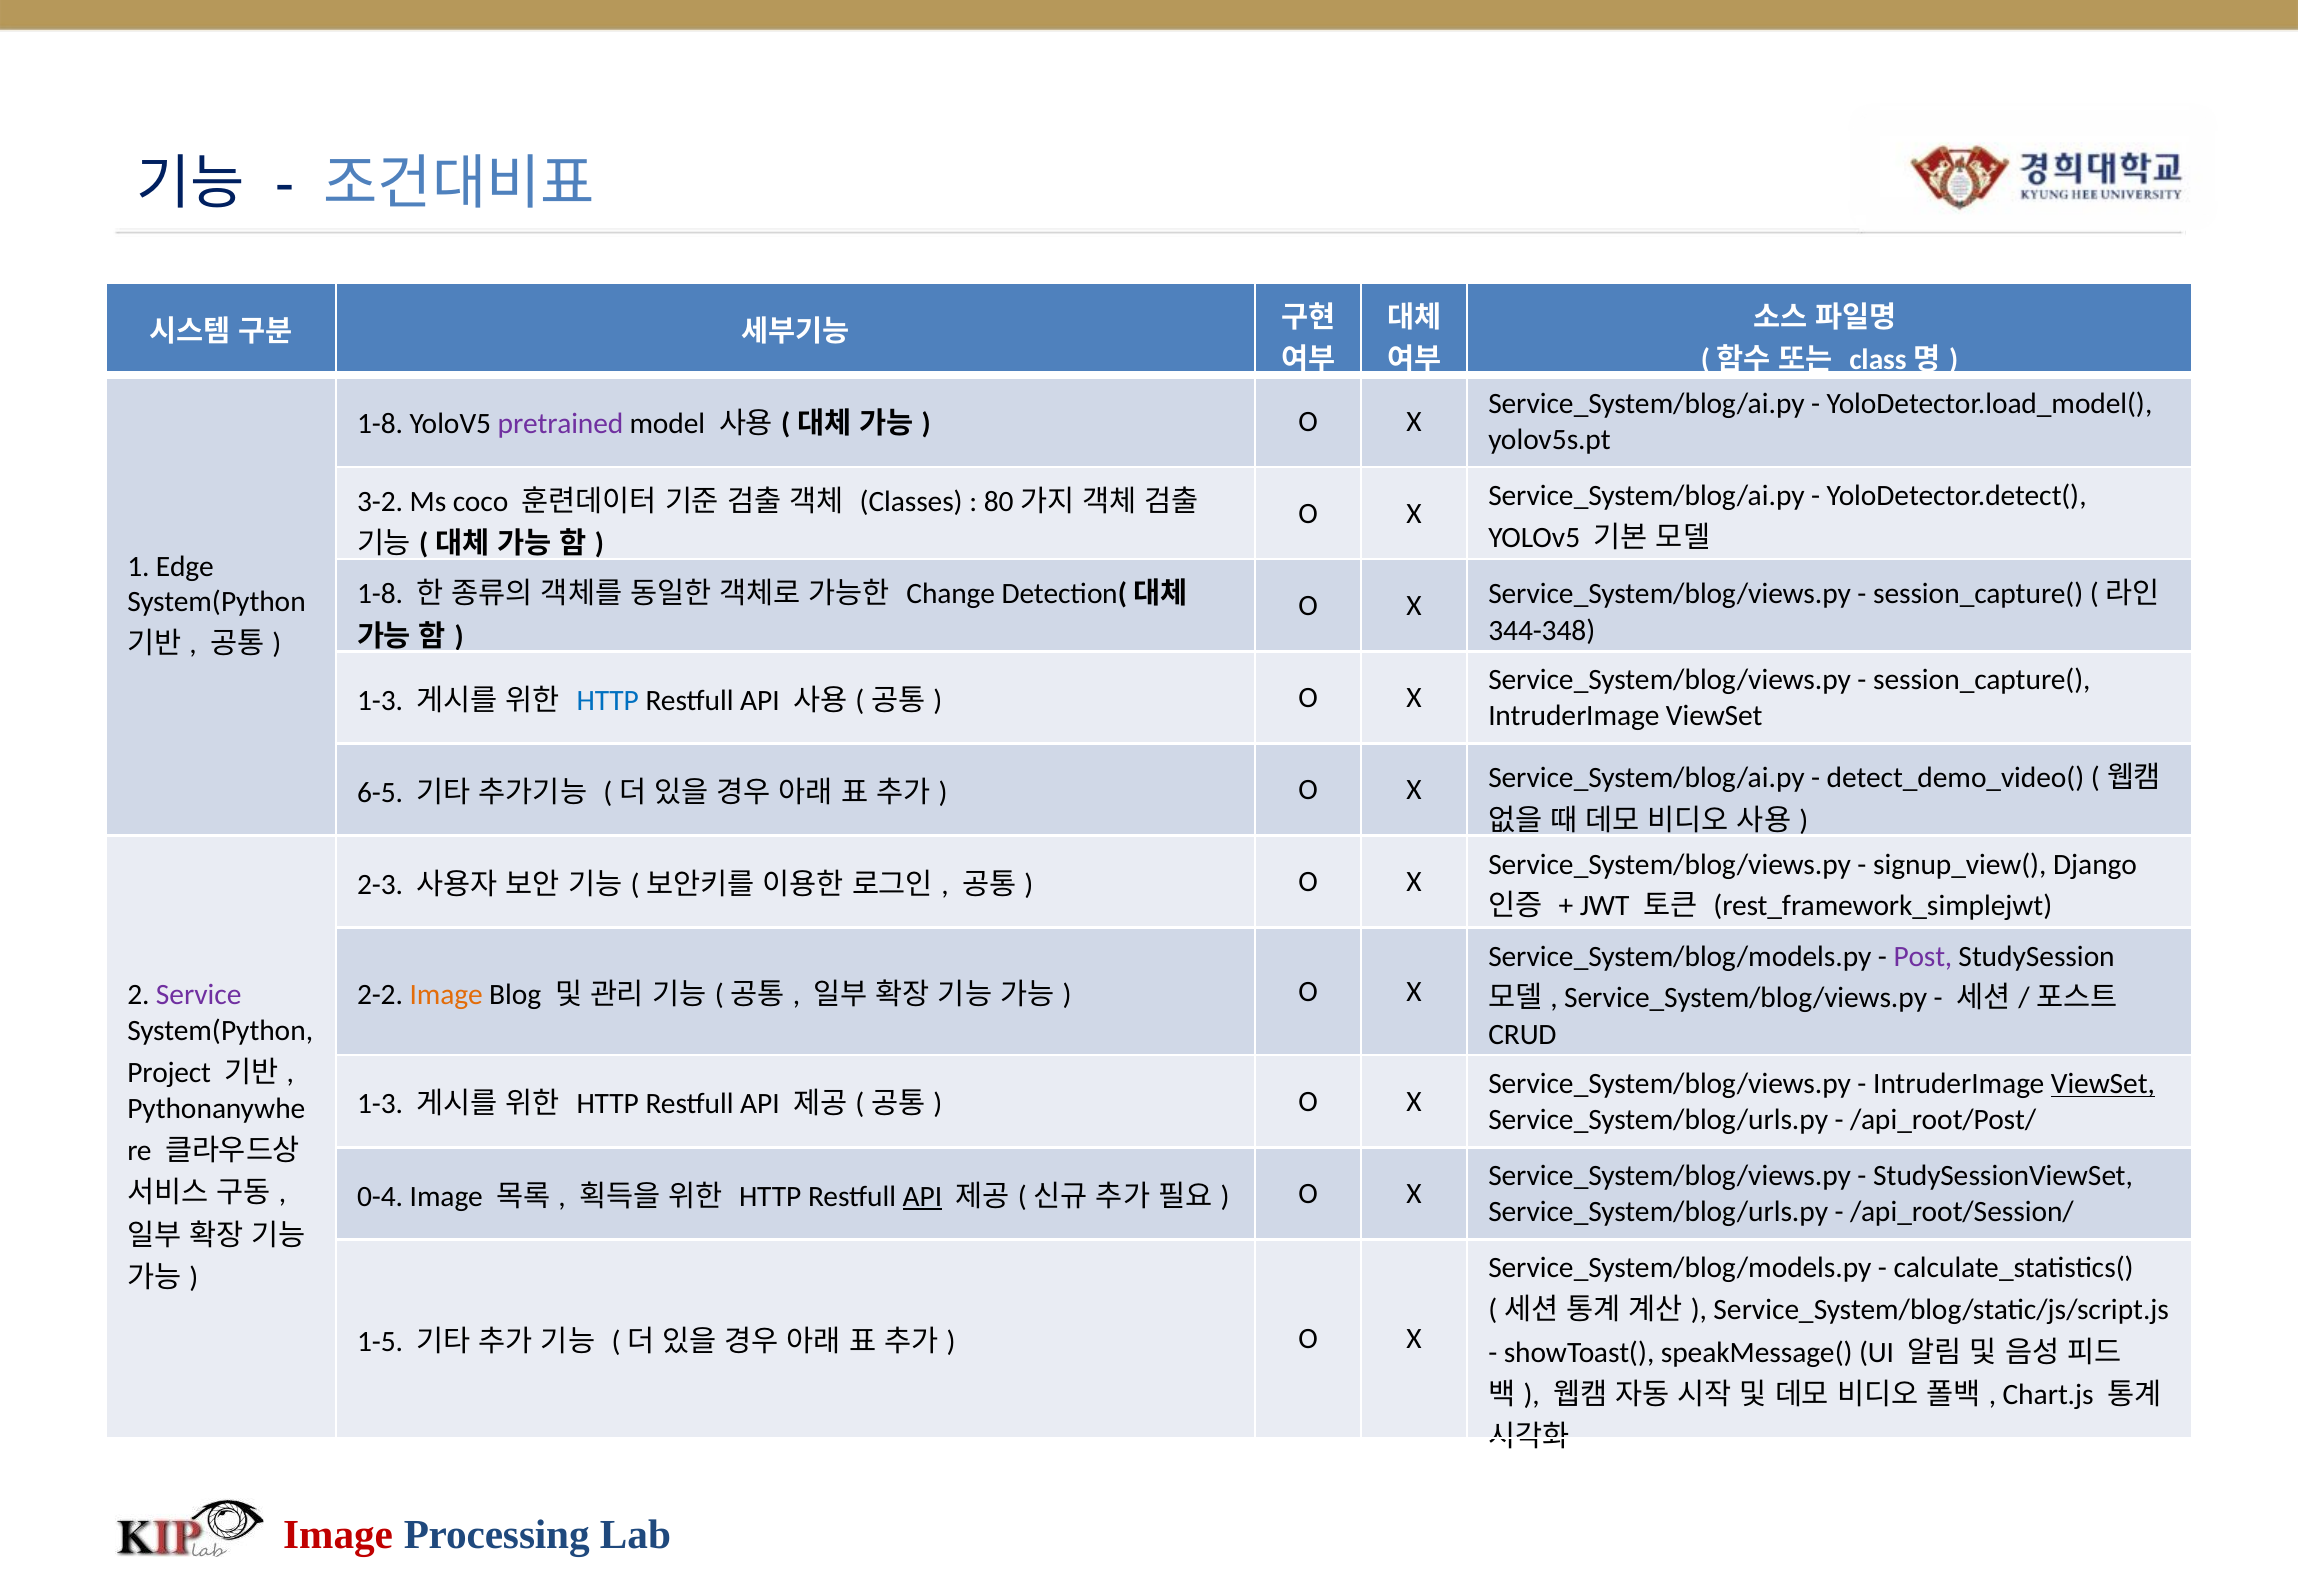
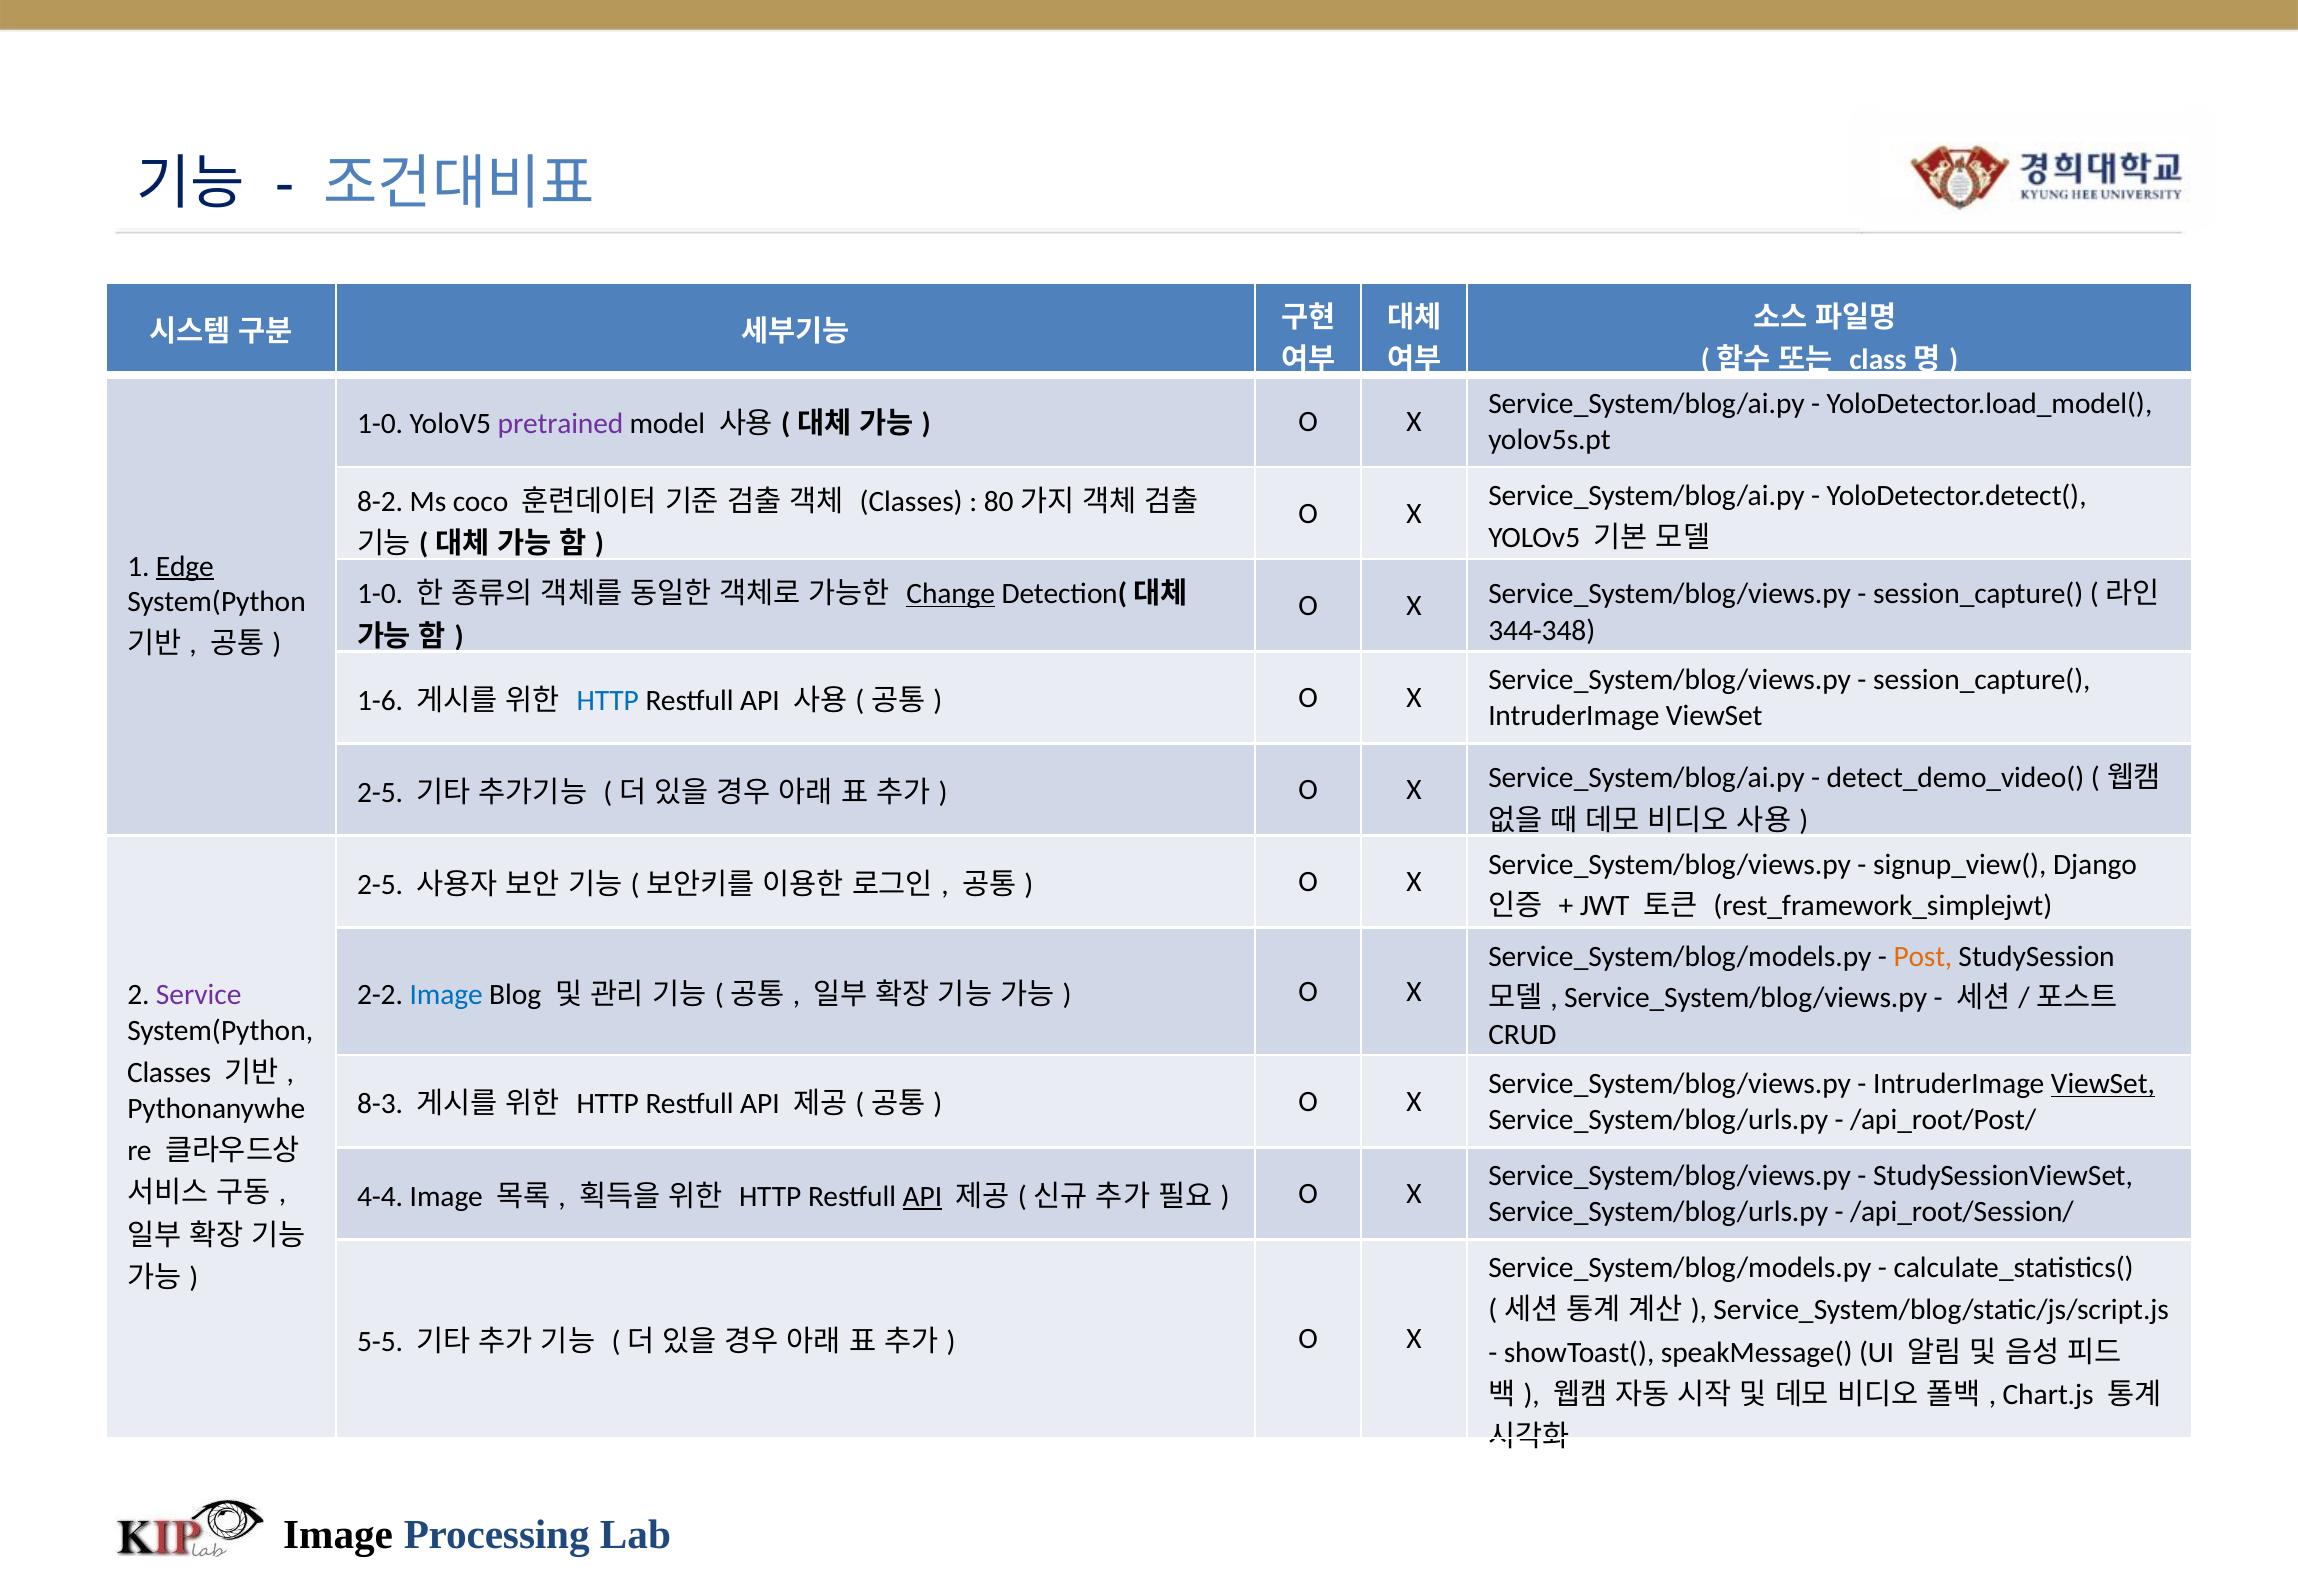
1-8: 1-8 -> 1-0 (380, 424)
3-2: 3-2 -> 8-2 (380, 502)
Edge underline: none -> present (185, 566)
1-8: 1-8 -> 1-0 (380, 594)
Change underline: none -> present (951, 594)
1-3: 1-3 -> 1-6 (380, 700)
6-5: 6-5 -> 2-5 (380, 792)
2-3: 2-3 -> 2-5 (380, 885)
Post colour: purple -> orange (1923, 956)
Image colour: orange -> blue (446, 994)
Project: Project -> Classes (169, 1073)
1-3: 1-3 -> 8-3 (380, 1104)
0-4: 0-4 -> 4-4 (380, 1196)
1-5: 1-5 -> 5-5 (380, 1341)
Image colour: red -> black (338, 1535)
